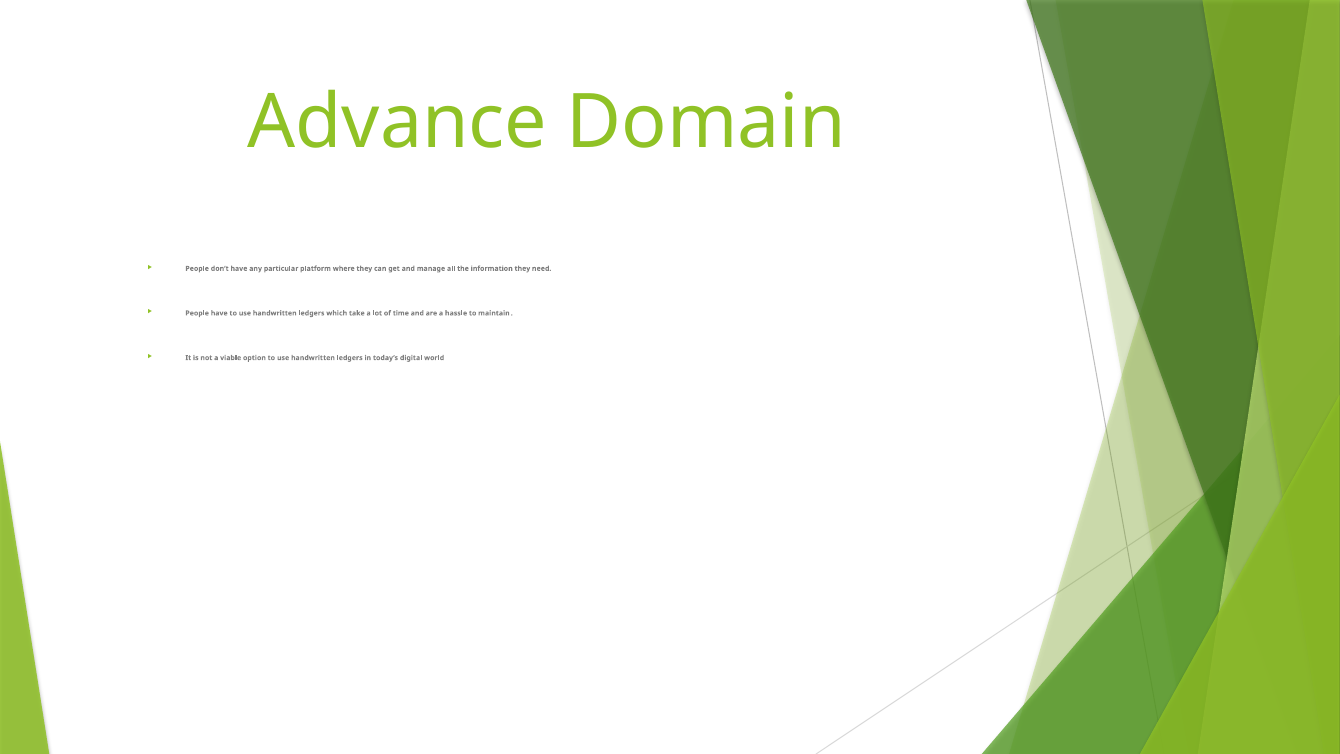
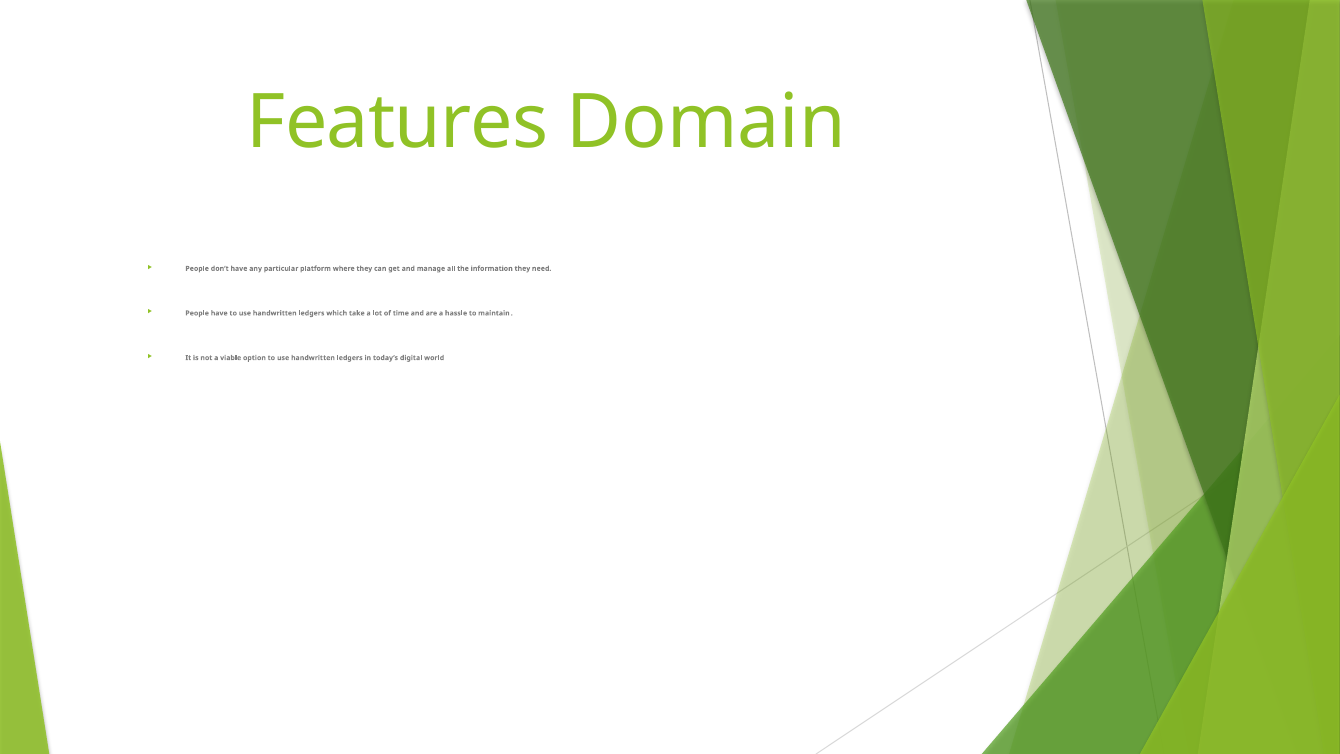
Advance: Advance -> Features (398, 123)
